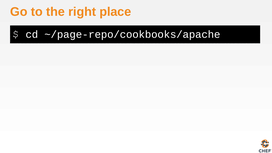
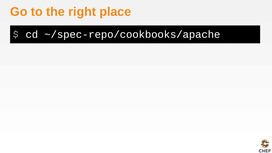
~/page-repo/cookbooks/apache: ~/page-repo/cookbooks/apache -> ~/spec-repo/cookbooks/apache (132, 34)
